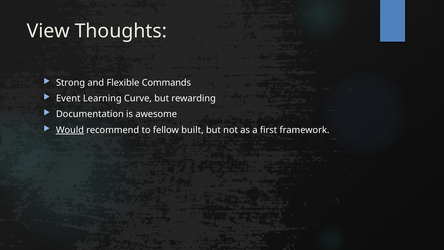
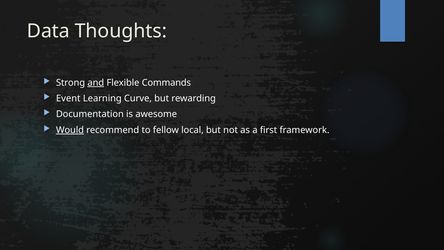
View: View -> Data (48, 31)
and underline: none -> present (96, 83)
built: built -> local (192, 130)
